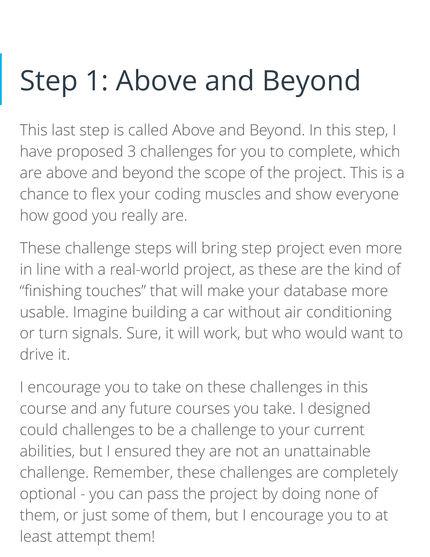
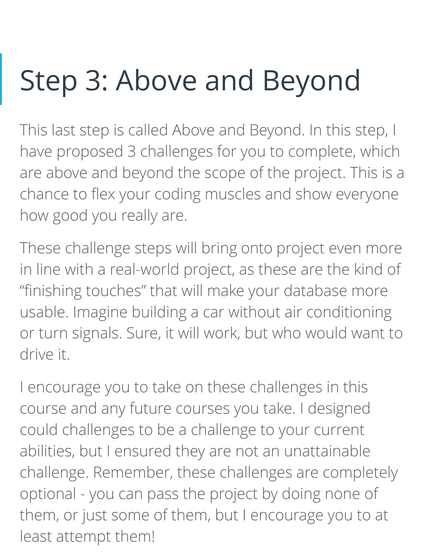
Step 1: 1 -> 3 (97, 81)
bring step: step -> onto (257, 248)
